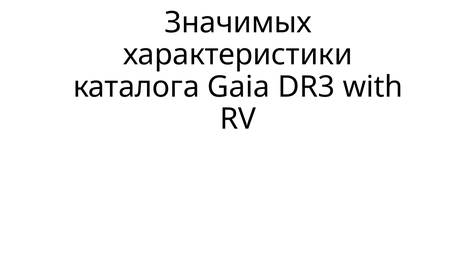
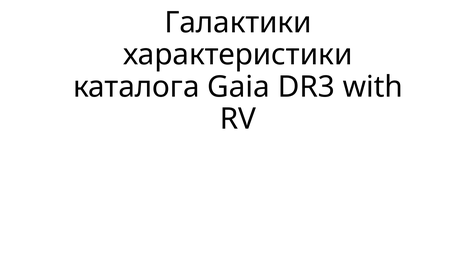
Значимых: Значимых -> Галактики (238, 23)
